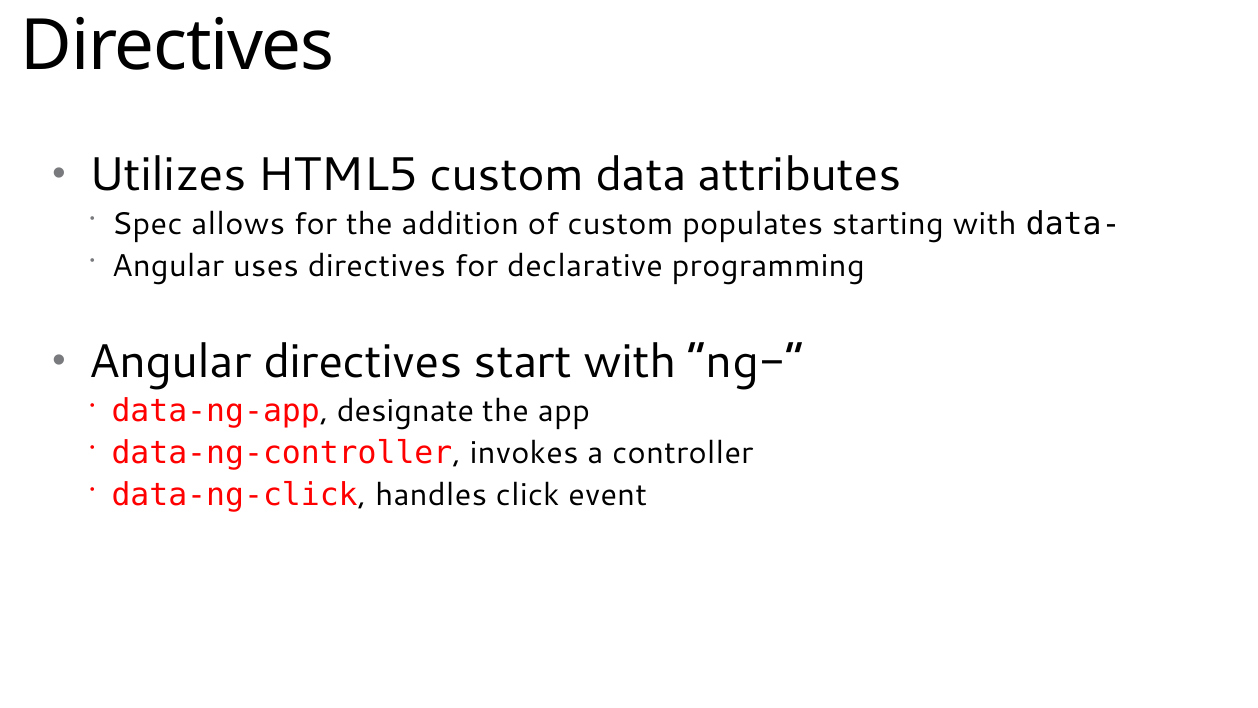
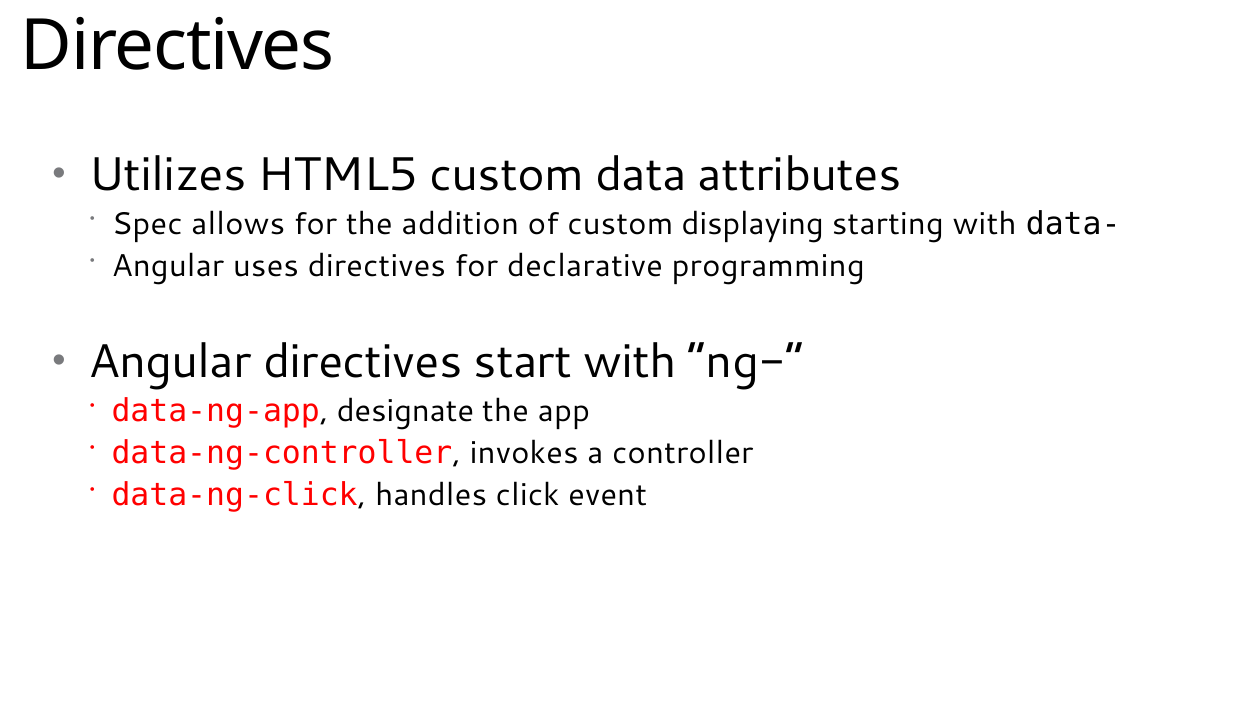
populates: populates -> displaying (753, 224)
